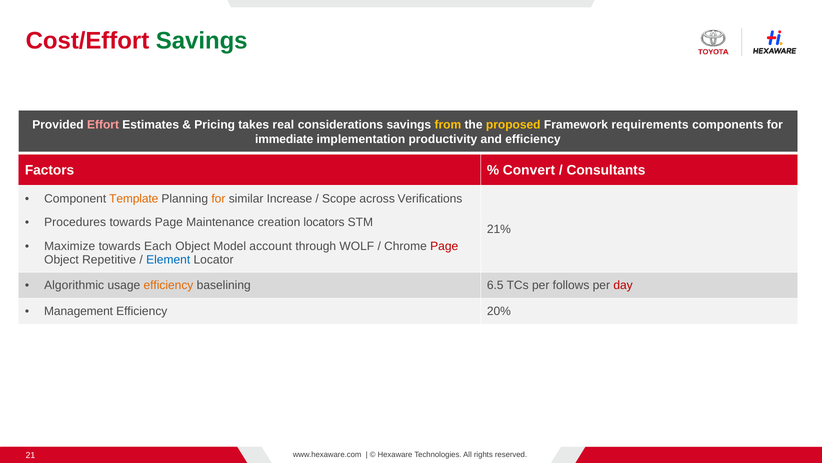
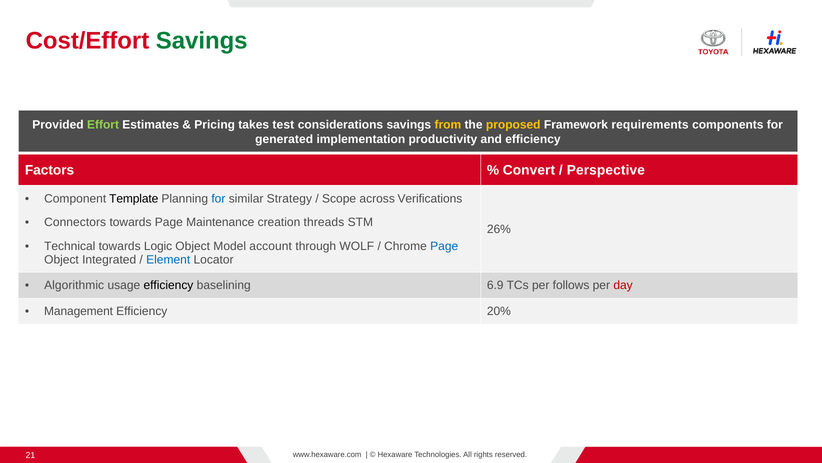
Effort colour: pink -> light green (103, 125)
real: real -> test (283, 125)
immediate: immediate -> generated (284, 139)
Consultants: Consultants -> Perspective (606, 170)
Template colour: orange -> black (134, 198)
for colour: orange -> blue (218, 198)
Increase: Increase -> Strategy (289, 198)
Procedures: Procedures -> Connectors (75, 222)
locators: locators -> threads (324, 222)
21%: 21% -> 26% (499, 229)
Maximize: Maximize -> Technical (70, 246)
Each: Each -> Logic (158, 246)
Page colour: red -> blue (444, 246)
Repetitive: Repetitive -> Integrated (109, 259)
efficiency colour: orange -> black (168, 285)
6.5: 6.5 -> 6.9 (495, 285)
